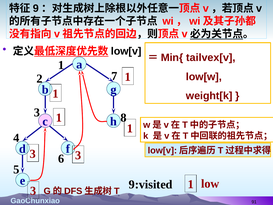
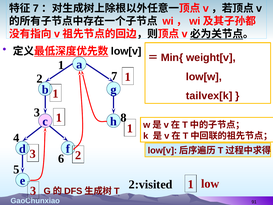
9: 9 -> 7 (36, 8)
tailvex[v: tailvex[v -> weight[v (211, 57)
weight[k: weight[k -> tailvex[k (209, 96)
3: 3 -> 2 (78, 155)
9:visited: 9:visited -> 2:visited (151, 184)
